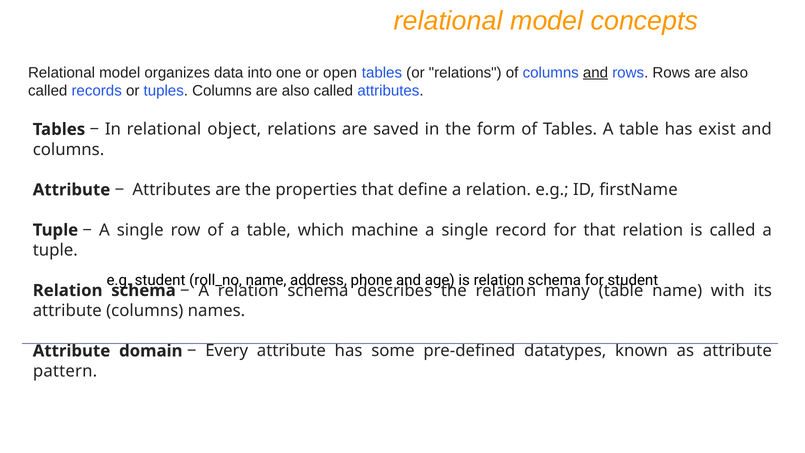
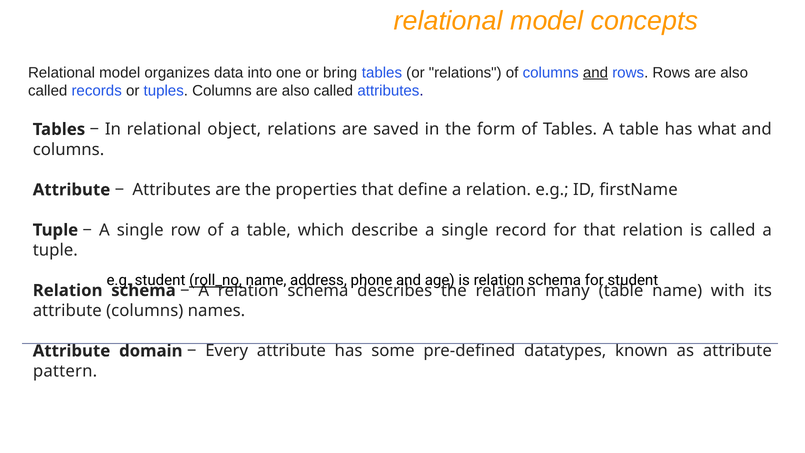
open: open -> bring (340, 73)
exist: exist -> what (717, 129)
machine: machine -> describe (385, 230)
roll_no underline: none -> present (216, 280)
